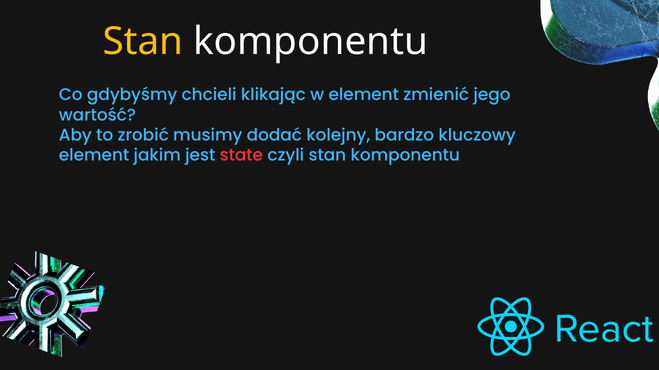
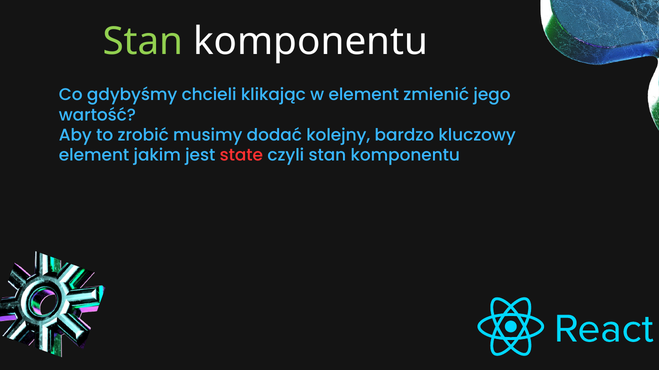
Stan colour: yellow -> light green (143, 42)
